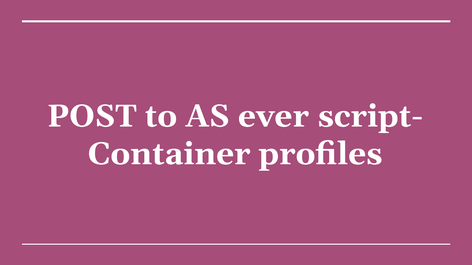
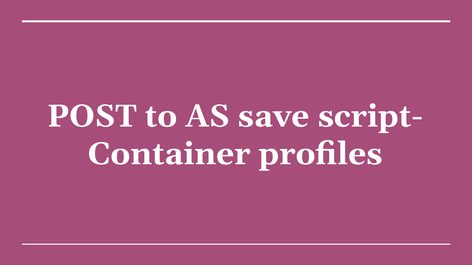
ever: ever -> save (273, 116)
